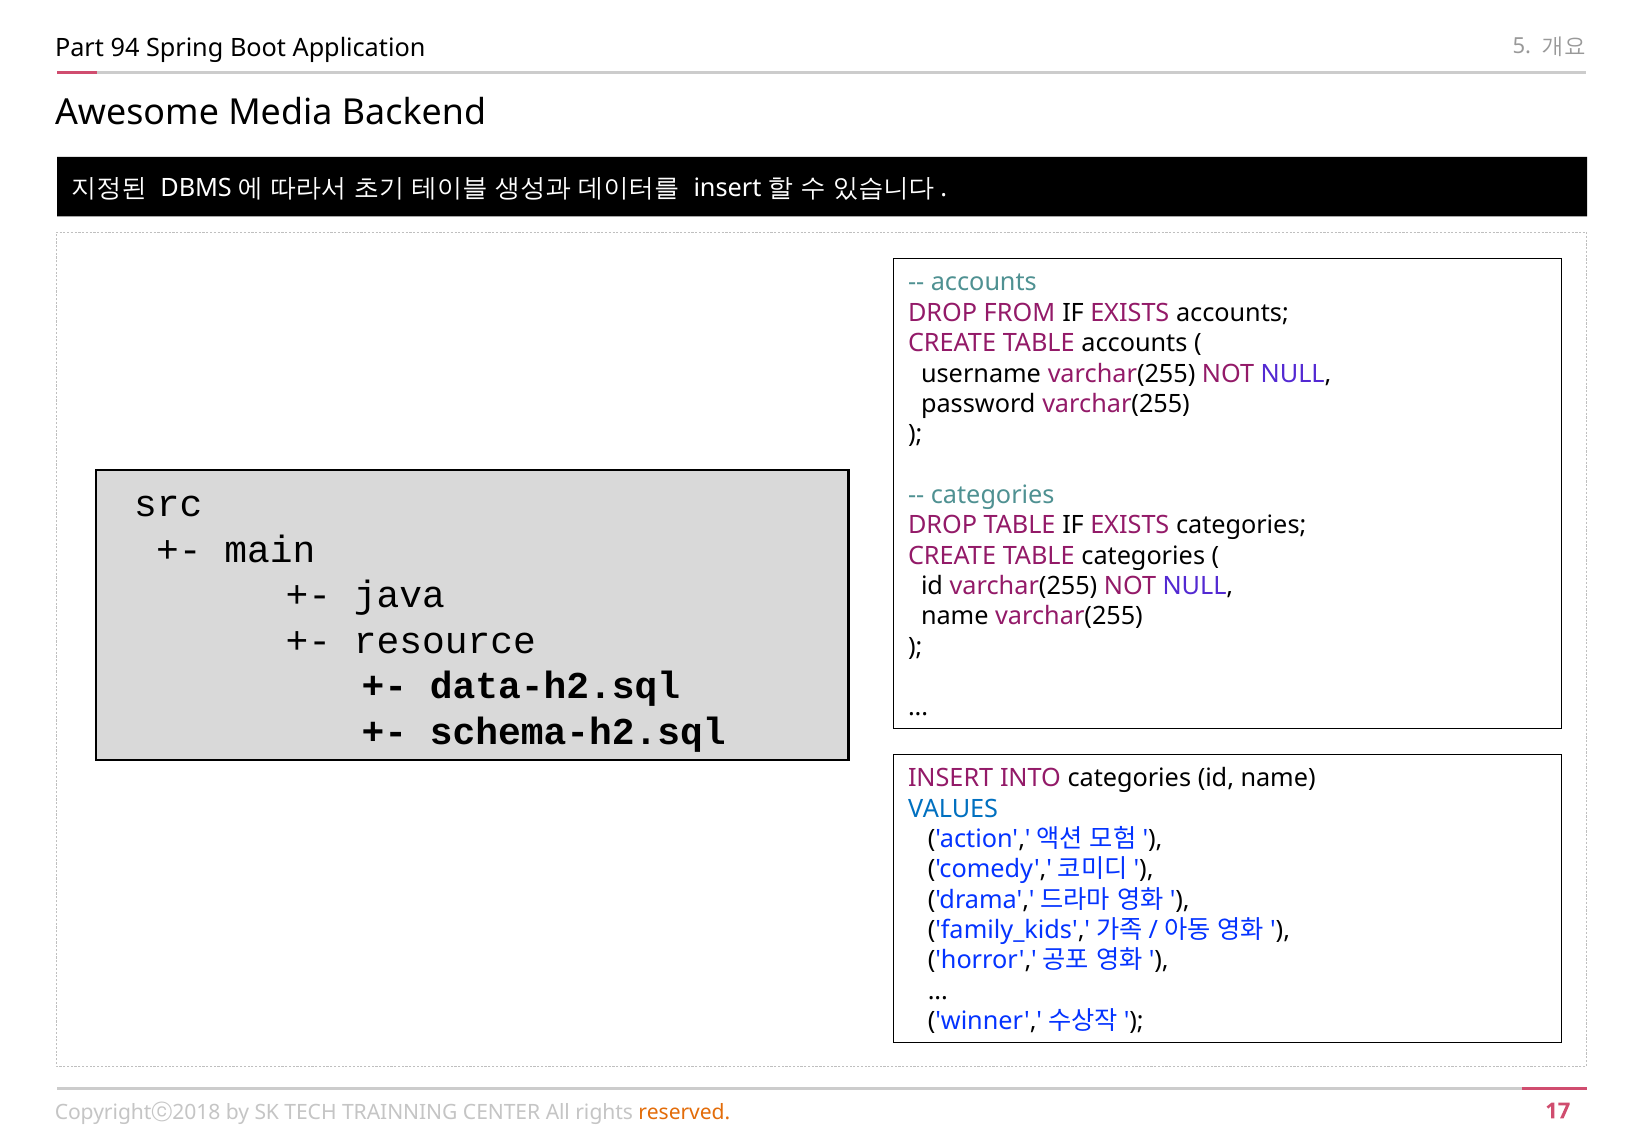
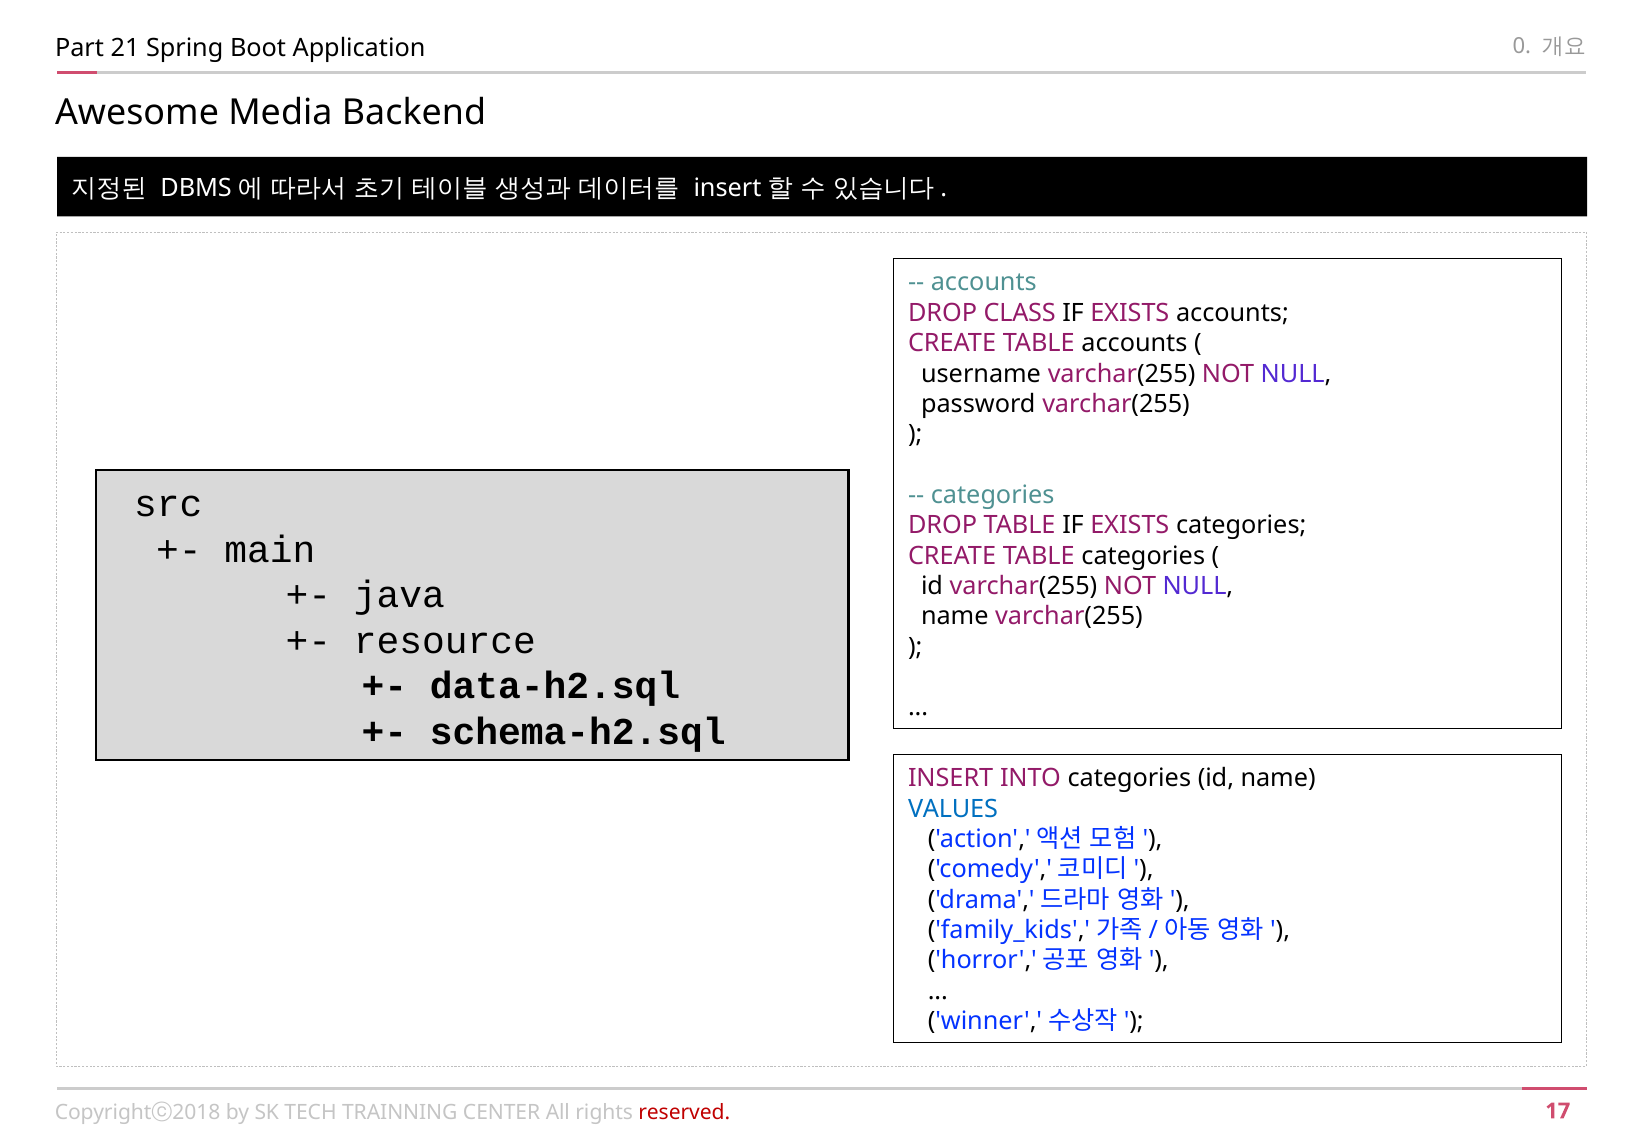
94: 94 -> 21 (125, 48)
5: 5 -> 0 (1522, 46)
FROM: FROM -> CLASS (1020, 313)
reserved colour: orange -> red (684, 1112)
